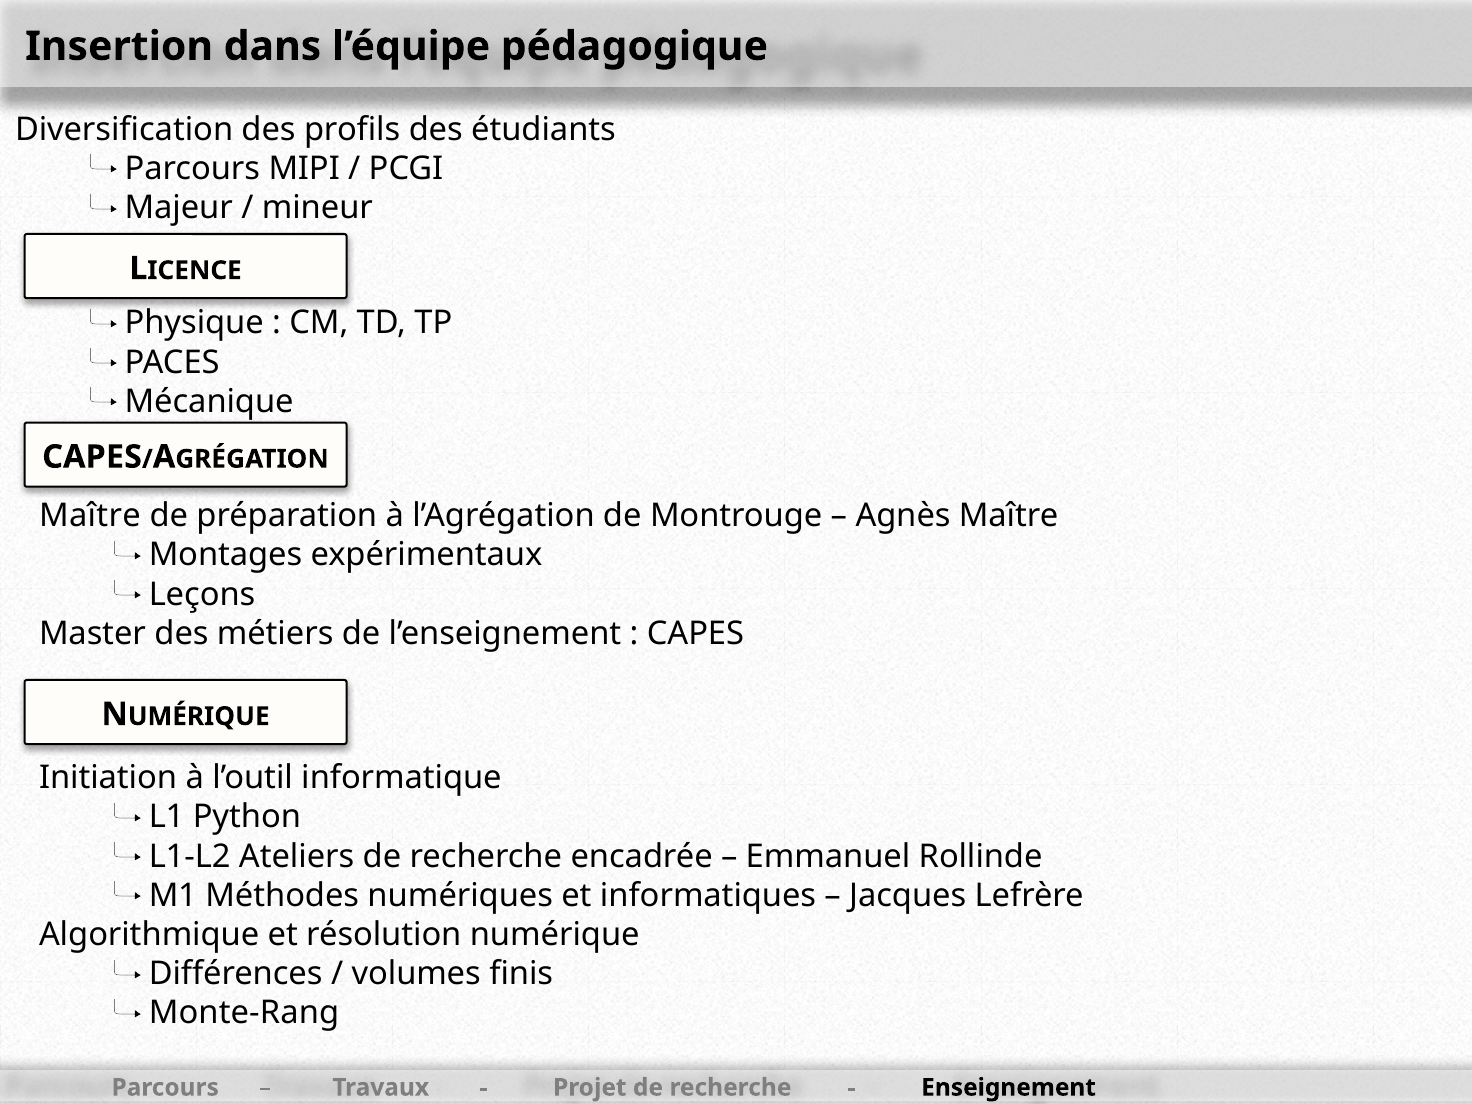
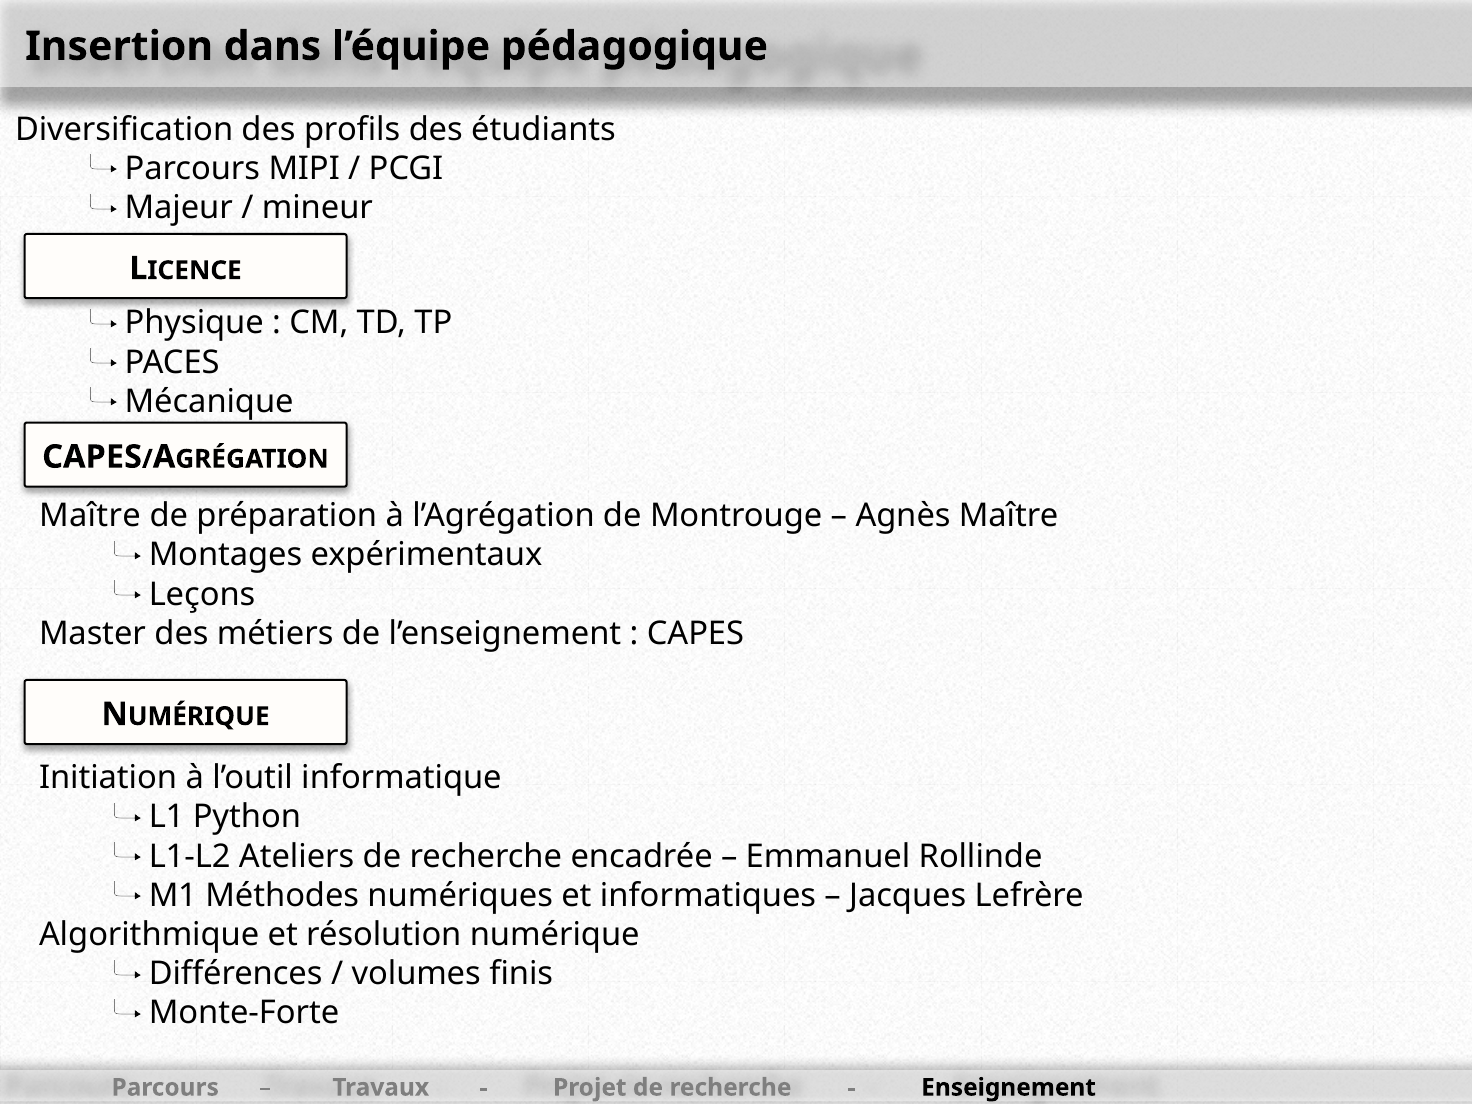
Monte-Rang: Monte-Rang -> Monte-Forte (244, 1013)
